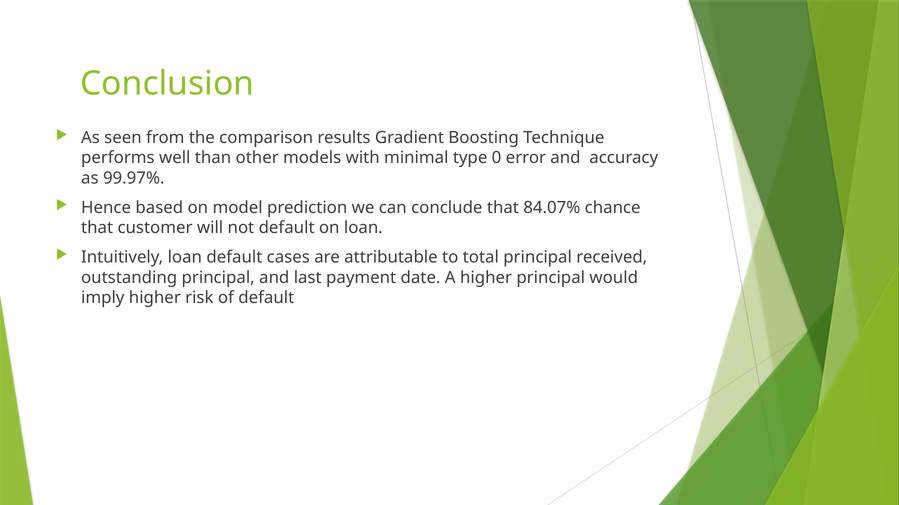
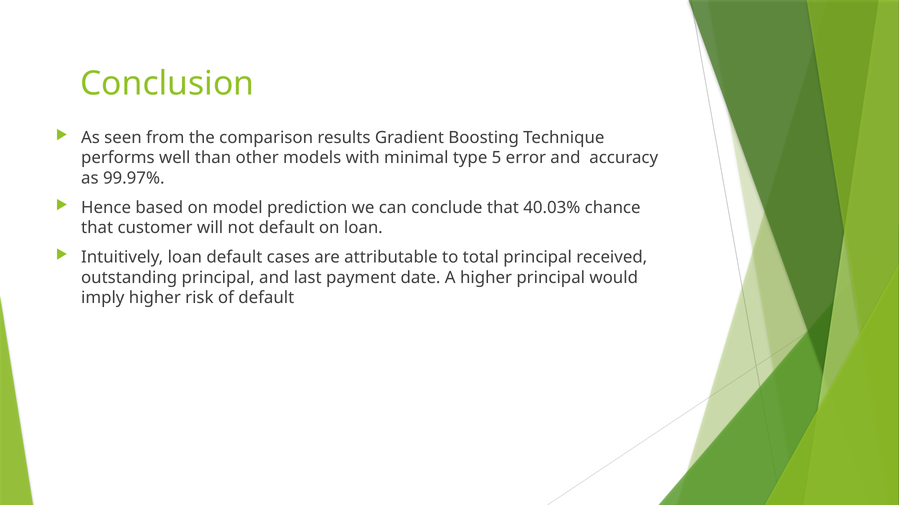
0: 0 -> 5 (497, 158)
84.07%: 84.07% -> 40.03% (552, 208)
